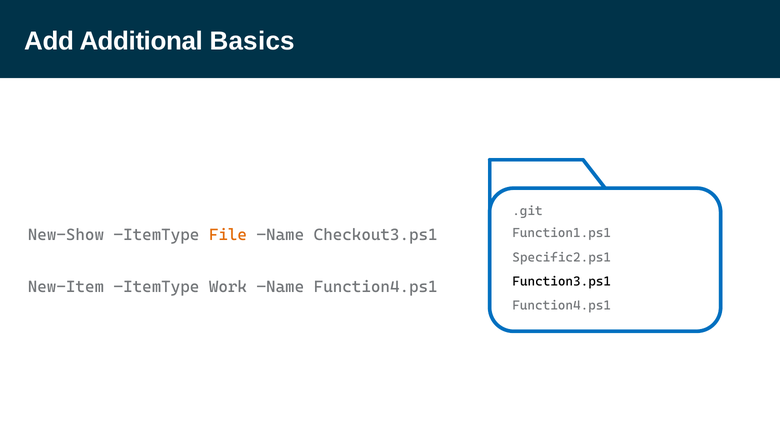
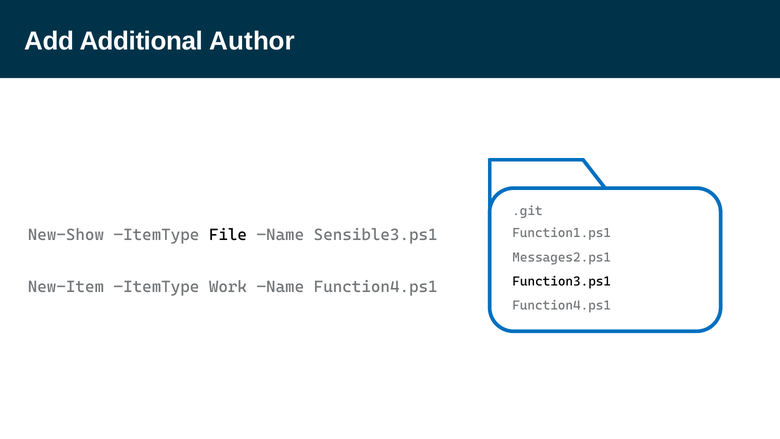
Basics: Basics -> Author (252, 41)
File colour: orange -> black (228, 235)
Checkout3.ps1: Checkout3.ps1 -> Sensible3.ps1 (376, 235)
Specific2.ps1: Specific2.ps1 -> Messages2.ps1 (562, 257)
